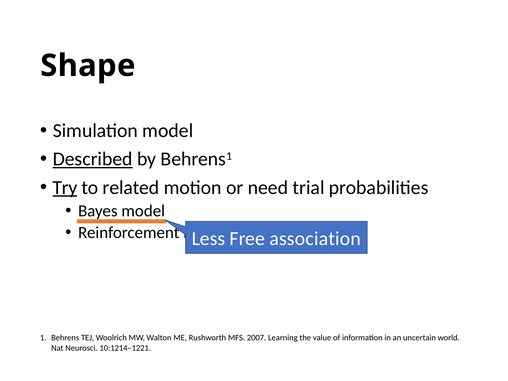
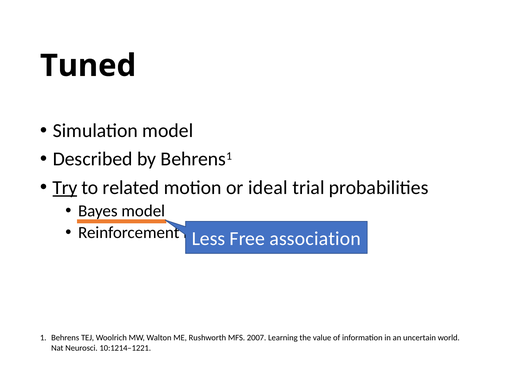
Shape: Shape -> Tuned (88, 66)
Described underline: present -> none (93, 159)
need: need -> ideal (268, 188)
